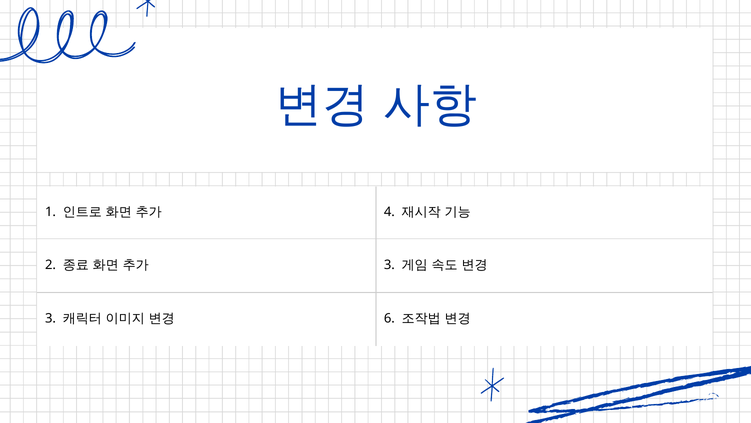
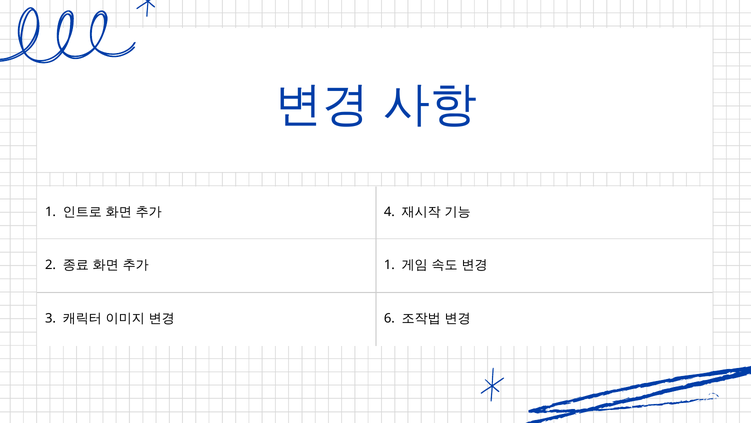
3: 3 -> 1 (389, 264)
